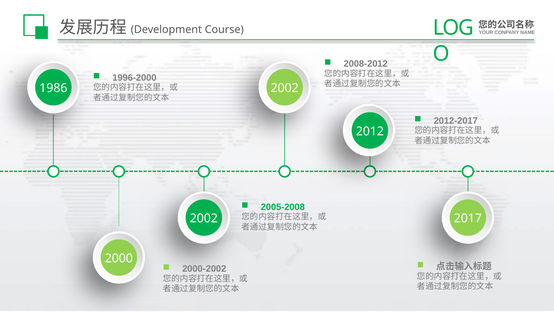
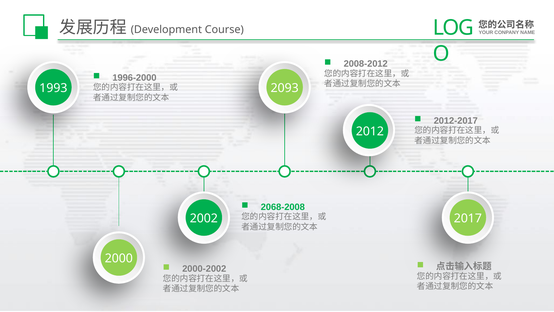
1986: 1986 -> 1993 (53, 88)
2002: 2002 -> 2093 (285, 88)
2005-2008: 2005-2008 -> 2068-2008 (283, 207)
